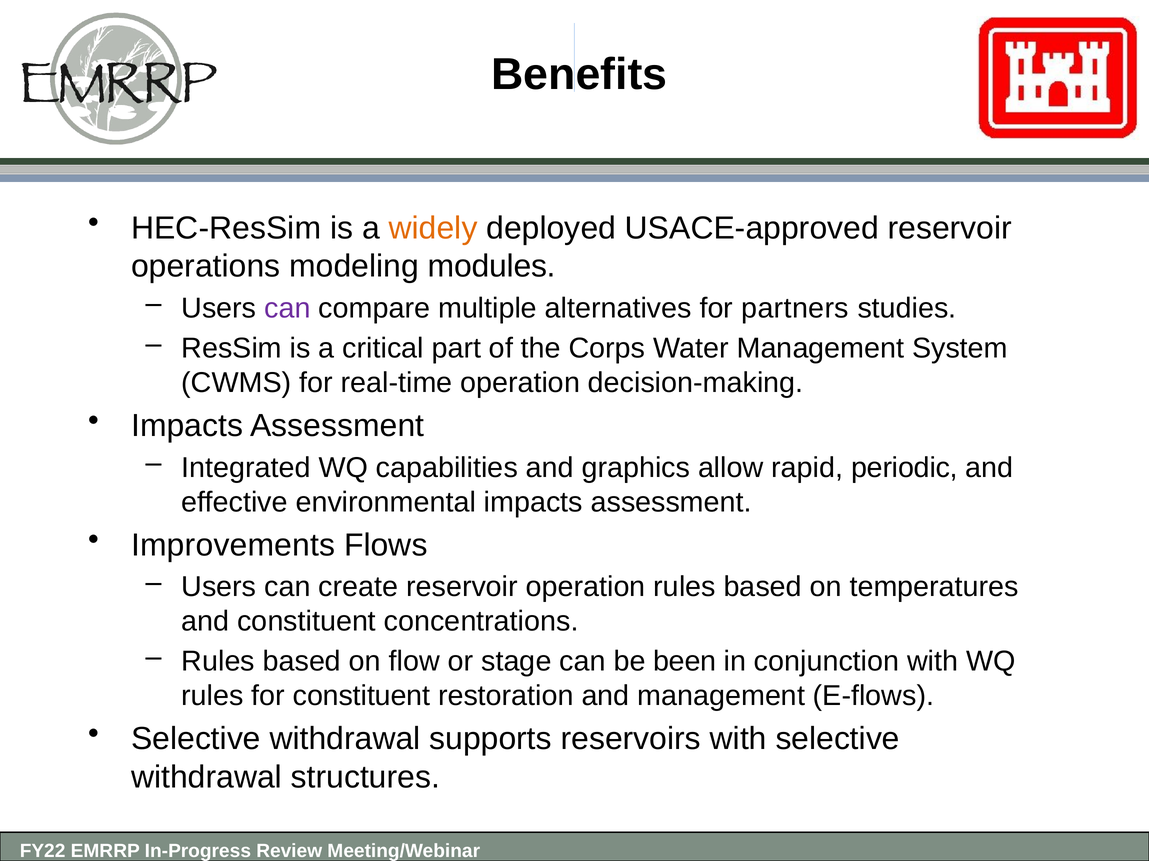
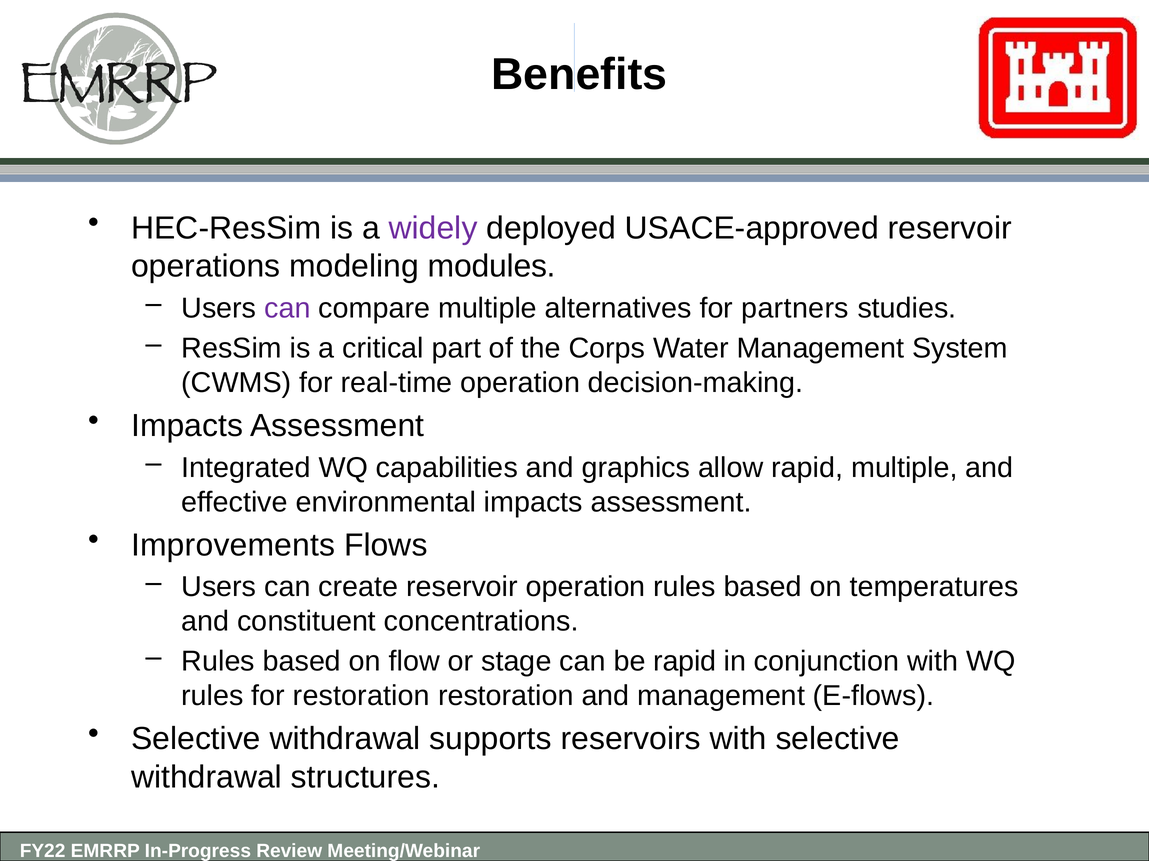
widely colour: orange -> purple (433, 228)
rapid periodic: periodic -> multiple (904, 468)
be been: been -> rapid (685, 662)
for constituent: constituent -> restoration (361, 697)
